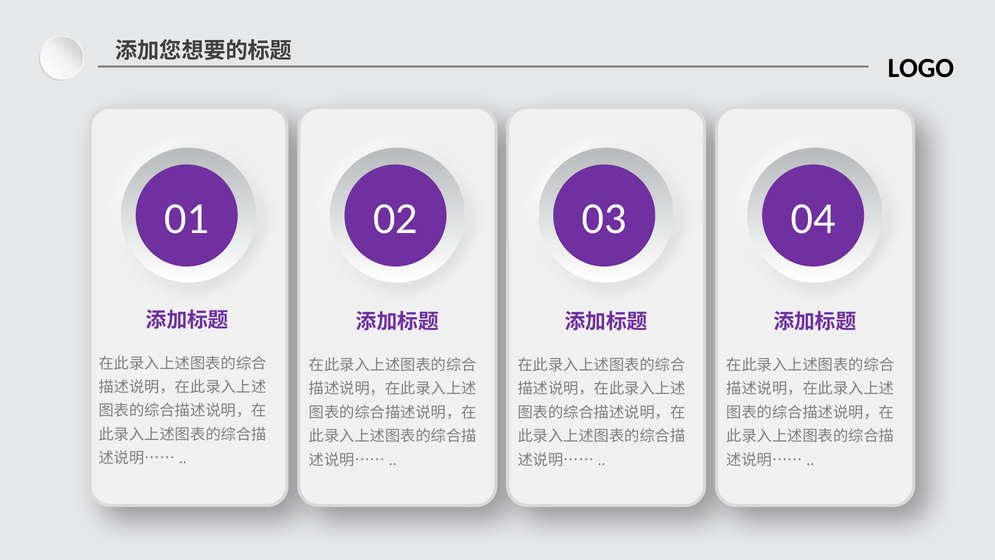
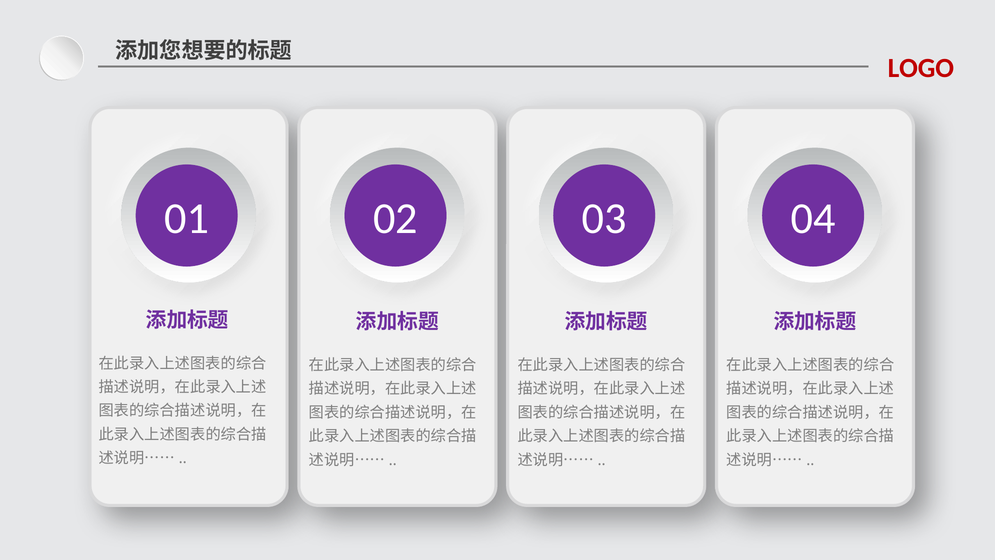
LOGO colour: black -> red (921, 68)
